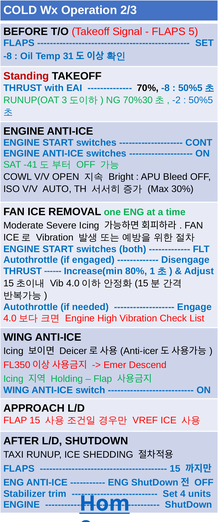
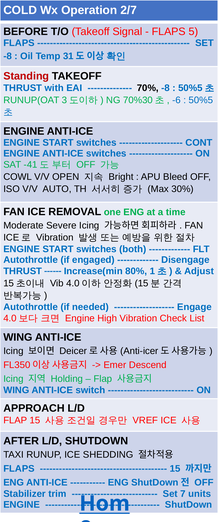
2/3: 2/3 -> 2/7 (129, 10)
-2: -2 -> -6 (176, 100)
4: 4 -> 7 (183, 493)
